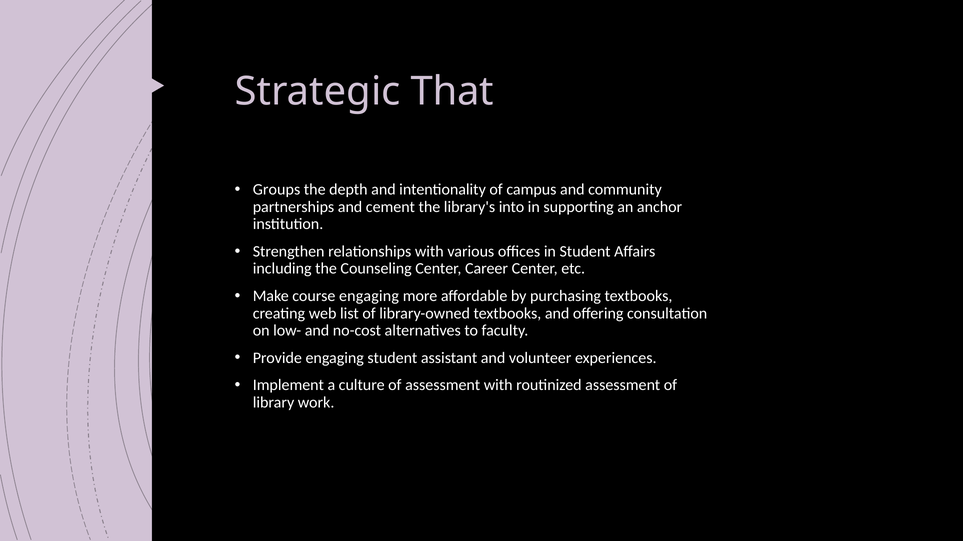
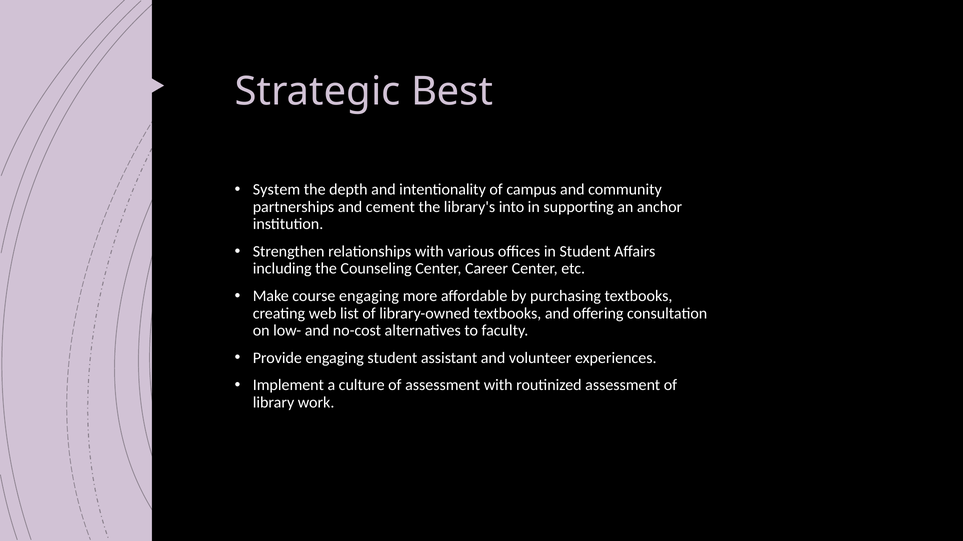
That: That -> Best (452, 91)
Groups: Groups -> System (277, 190)
